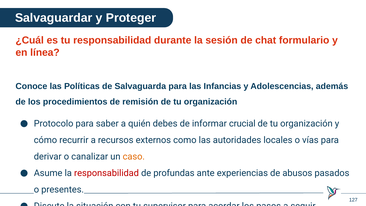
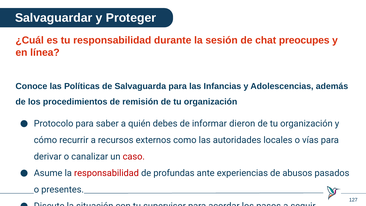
formulario: formulario -> preocupes (304, 40)
crucial: crucial -> dieron (242, 124)
caso colour: orange -> red (134, 157)
